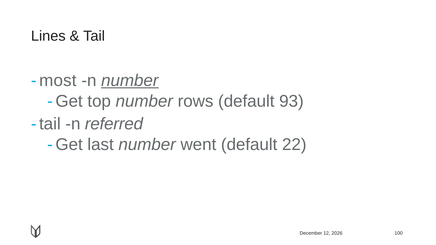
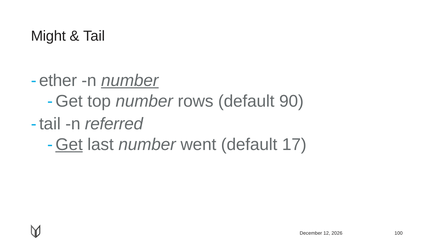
Lines: Lines -> Might (48, 36)
most: most -> ether (58, 81)
93: 93 -> 90 (291, 101)
Get underline: none -> present (69, 145)
22: 22 -> 17 (294, 145)
